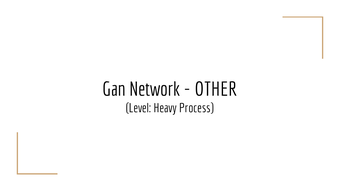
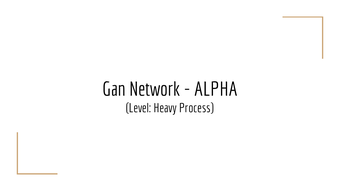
OTHER: OTHER -> ALPHA (216, 89)
